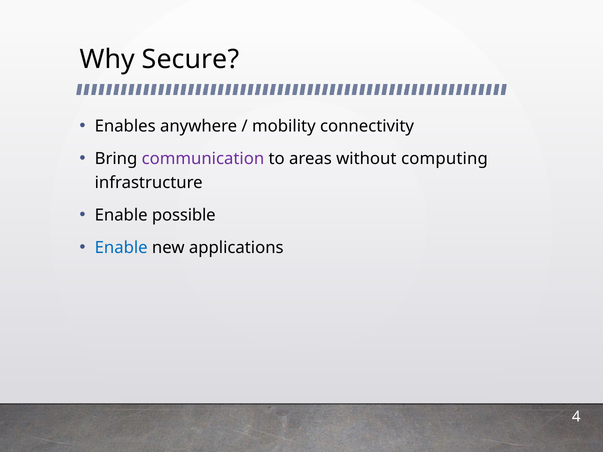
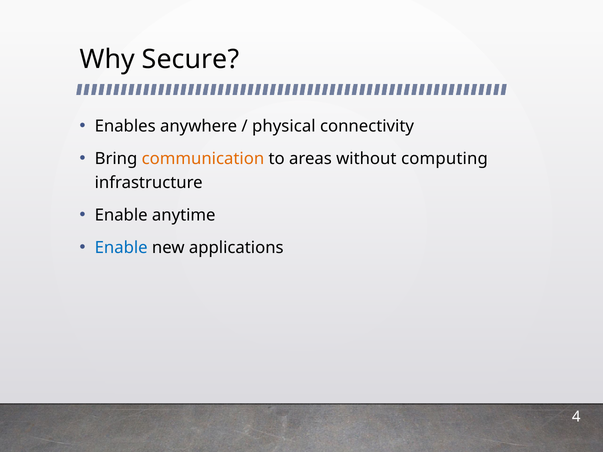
mobility: mobility -> physical (284, 126)
communication colour: purple -> orange (203, 159)
possible: possible -> anytime (184, 216)
